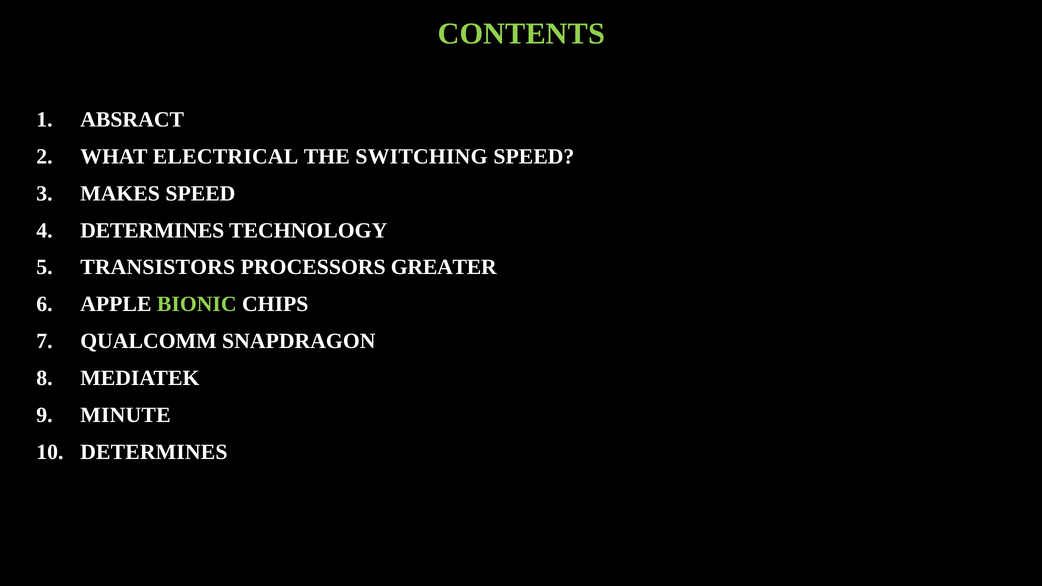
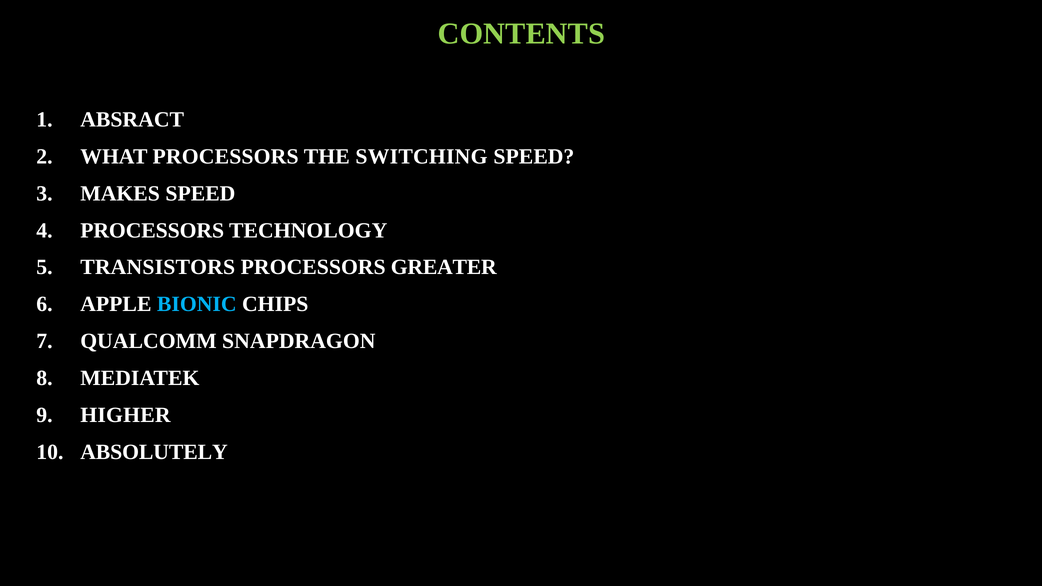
WHAT ELECTRICAL: ELECTRICAL -> PROCESSORS (226, 157)
DETERMINES: DETERMINES -> PROCESSORS (152, 230)
BIONIC colour: light green -> light blue (197, 304)
MINUTE: MINUTE -> HIGHER (125, 415)
DETERMINES: DETERMINES -> ABSOLUTELY (154, 452)
